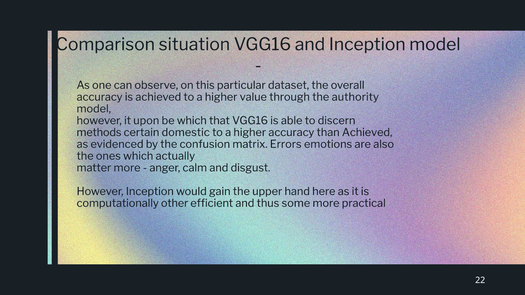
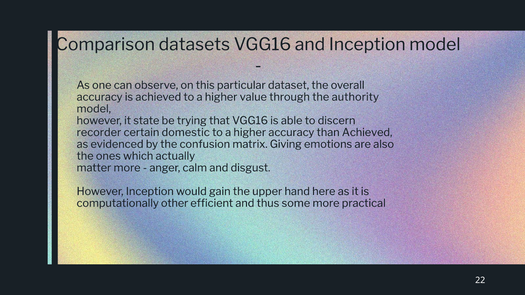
situation: situation -> datasets (194, 45)
upon: upon -> state (146, 121)
be which: which -> trying (192, 121)
methods: methods -> recorder (99, 133)
Errors: Errors -> Giving (286, 144)
